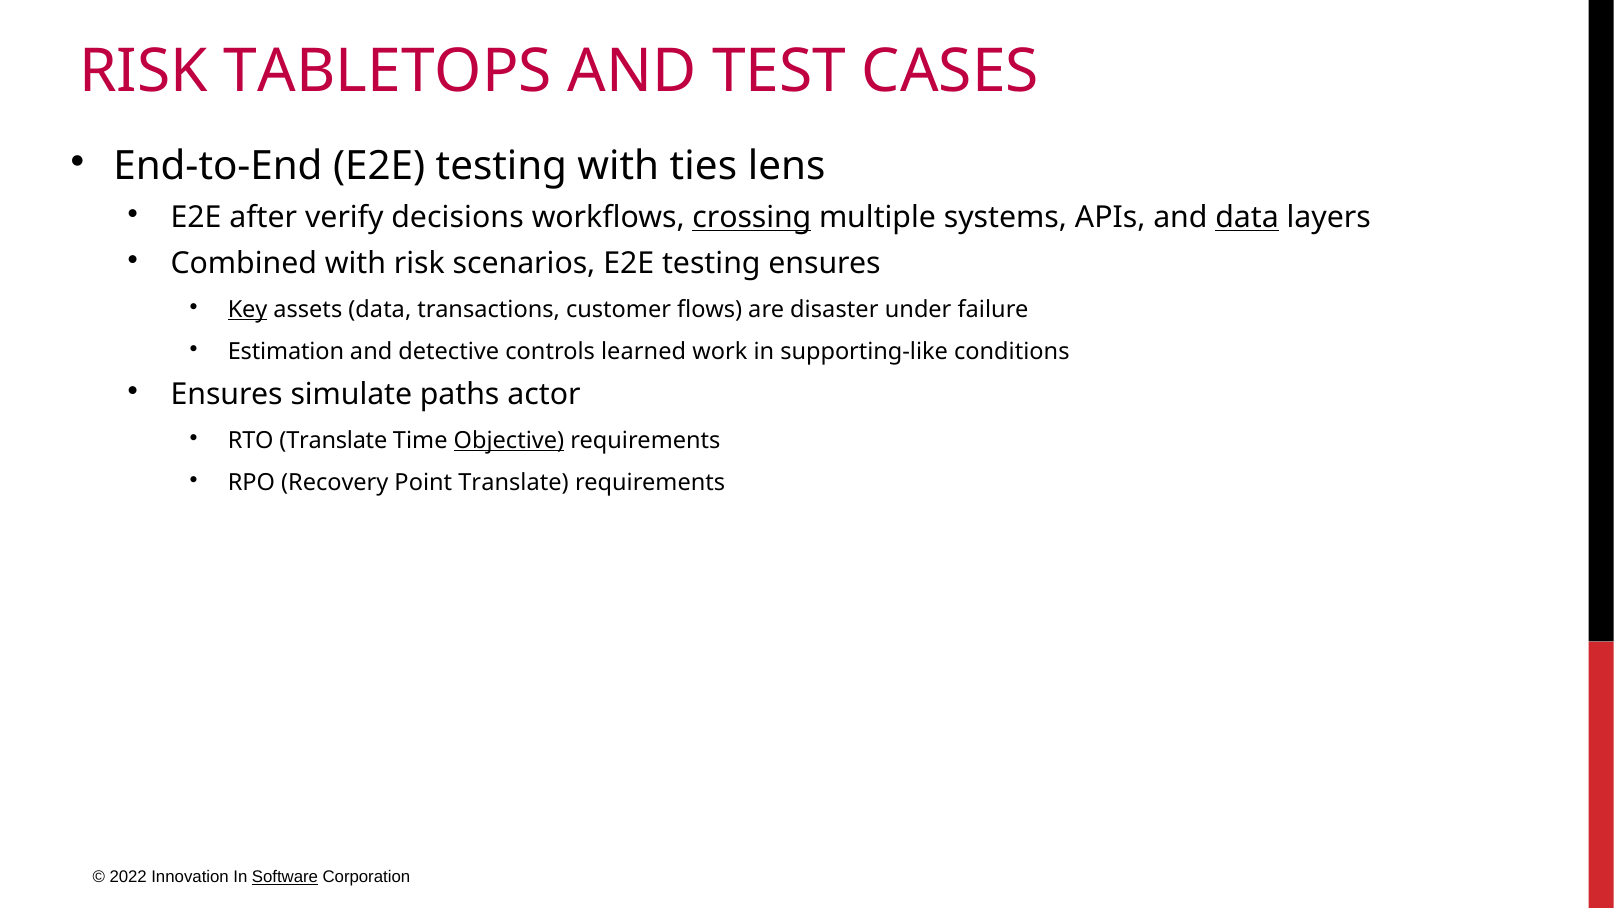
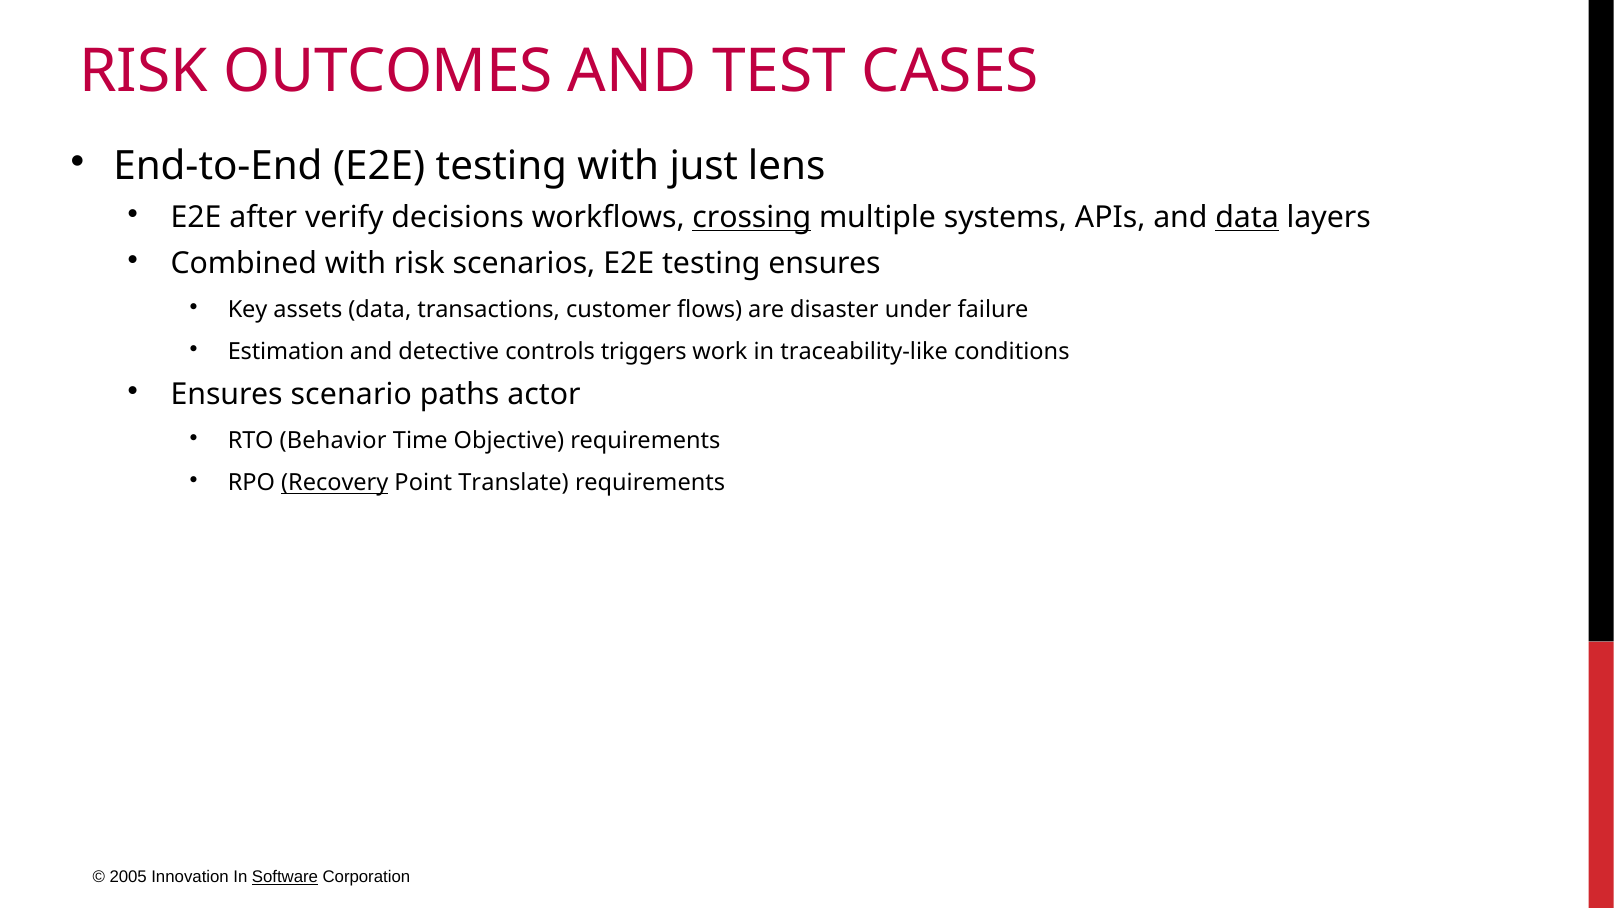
TABLETOPS: TABLETOPS -> OUTCOMES (388, 71)
ties: ties -> just (704, 166)
Key underline: present -> none (248, 309)
learned: learned -> triggers (644, 352)
supporting-like: supporting-like -> traceability-like (864, 352)
simulate: simulate -> scenario (351, 394)
RTO Translate: Translate -> Behavior (333, 440)
Objective underline: present -> none (509, 440)
Recovery underline: none -> present (335, 483)
2022: 2022 -> 2005 (128, 877)
